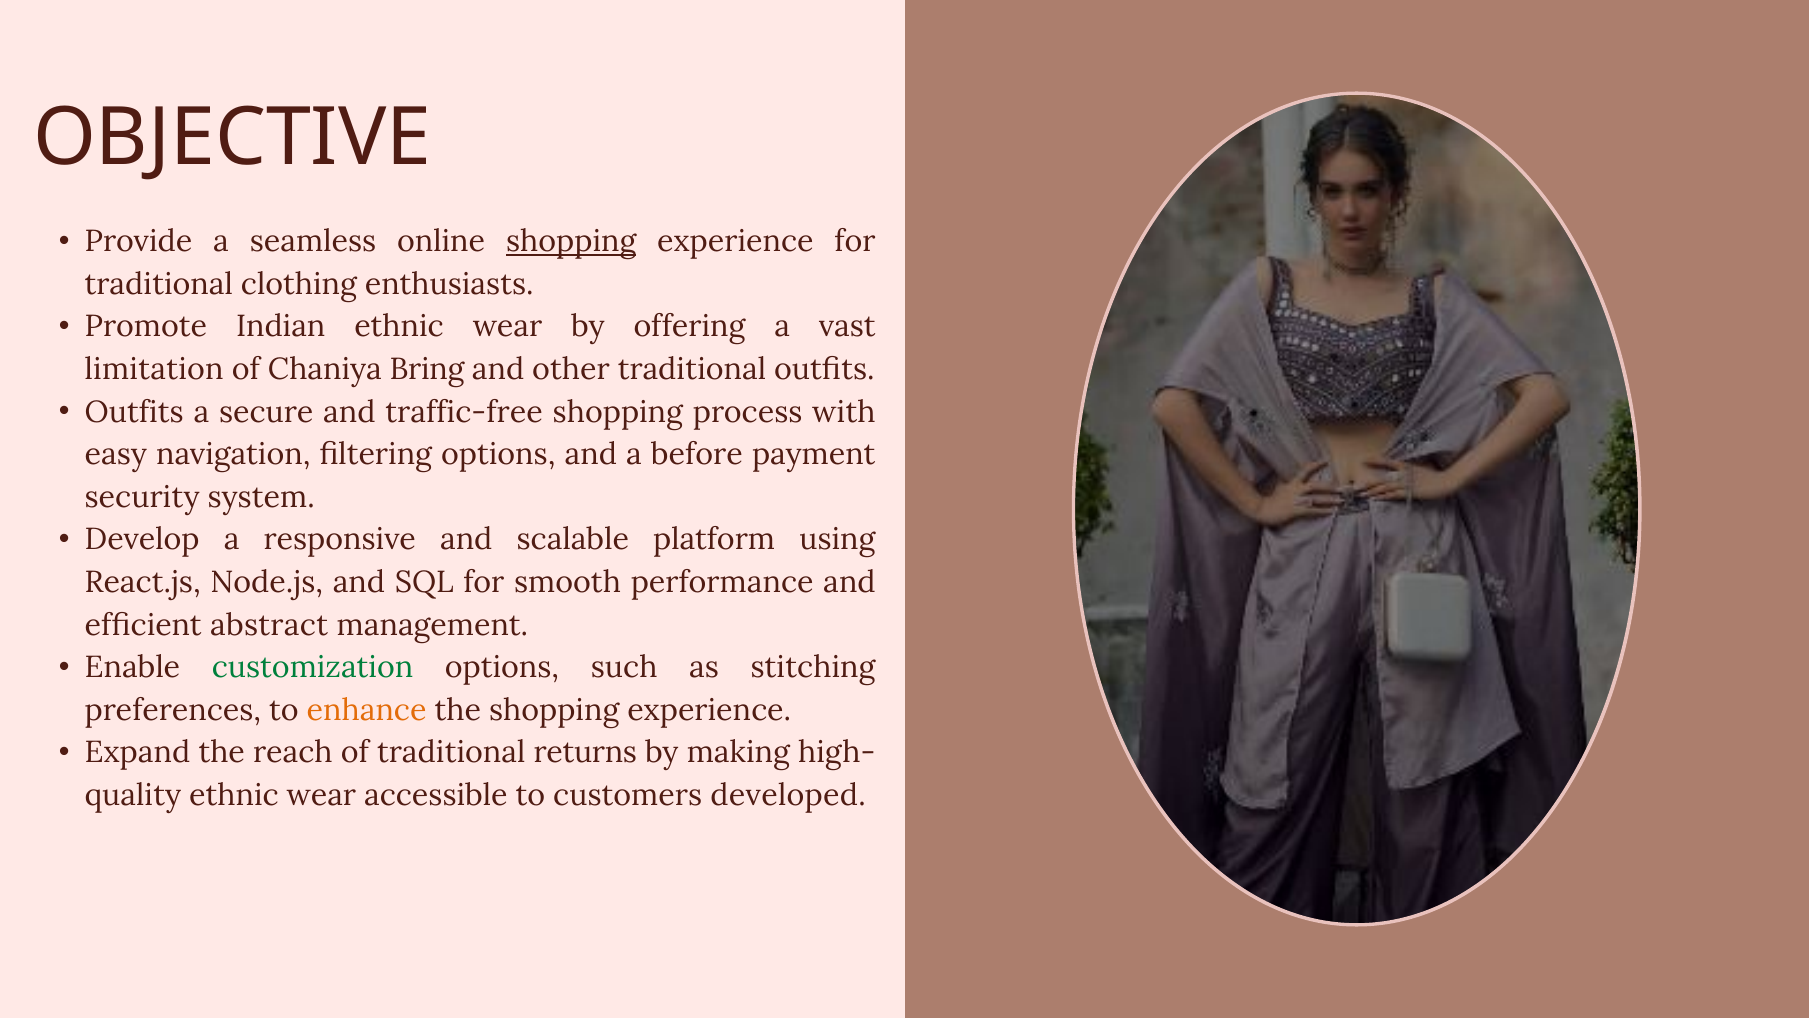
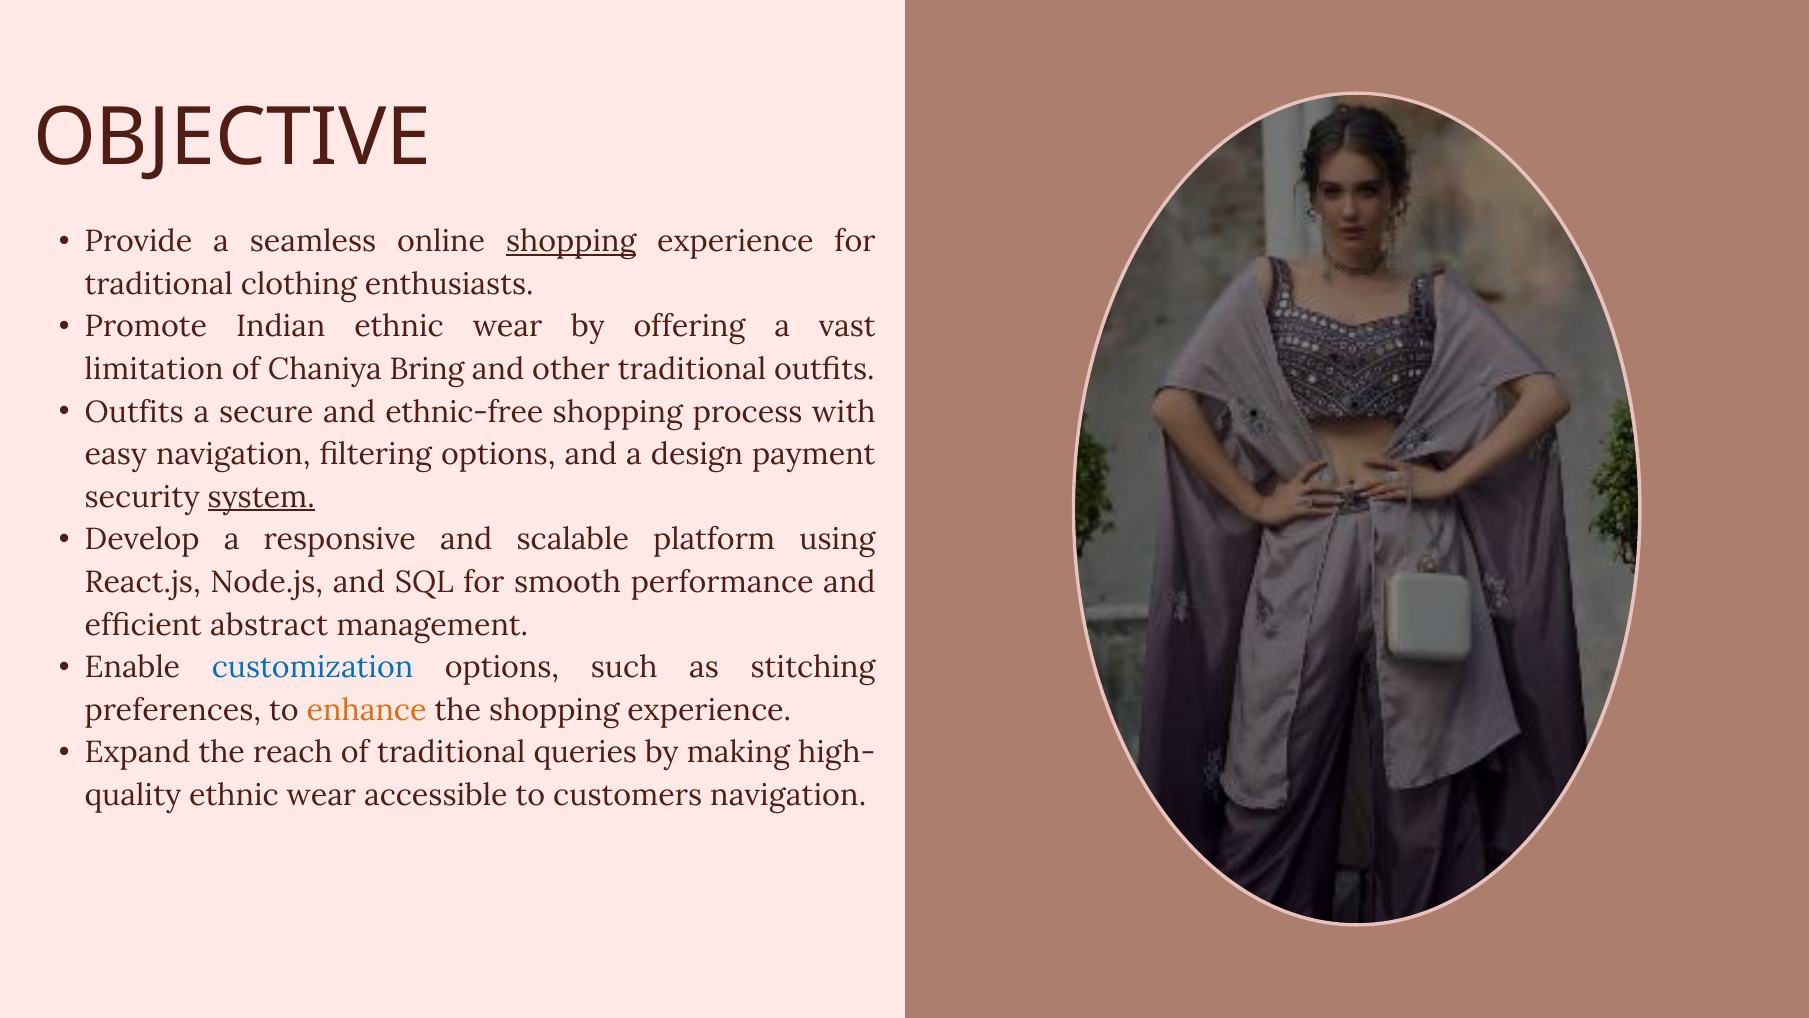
traffic-free: traffic-free -> ethnic-free (464, 412)
before: before -> design (697, 454)
system underline: none -> present (261, 497)
customization colour: green -> blue (313, 667)
returns: returns -> queries (585, 753)
customers developed: developed -> navigation (788, 795)
